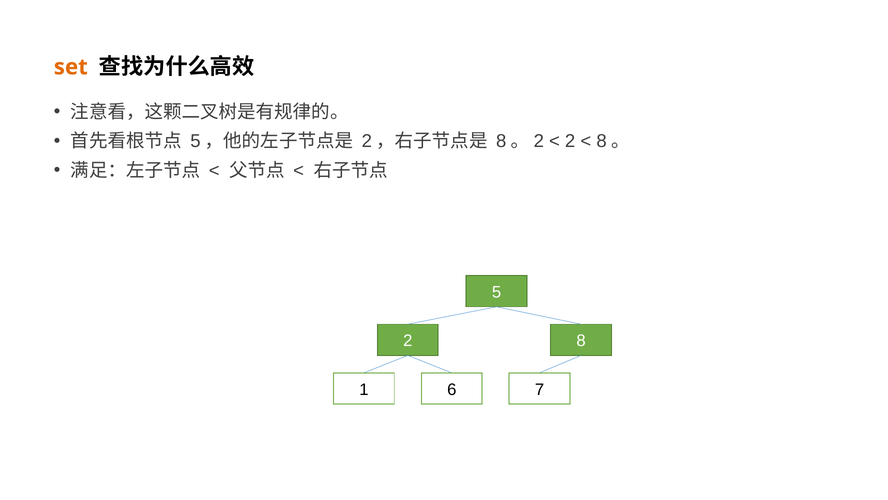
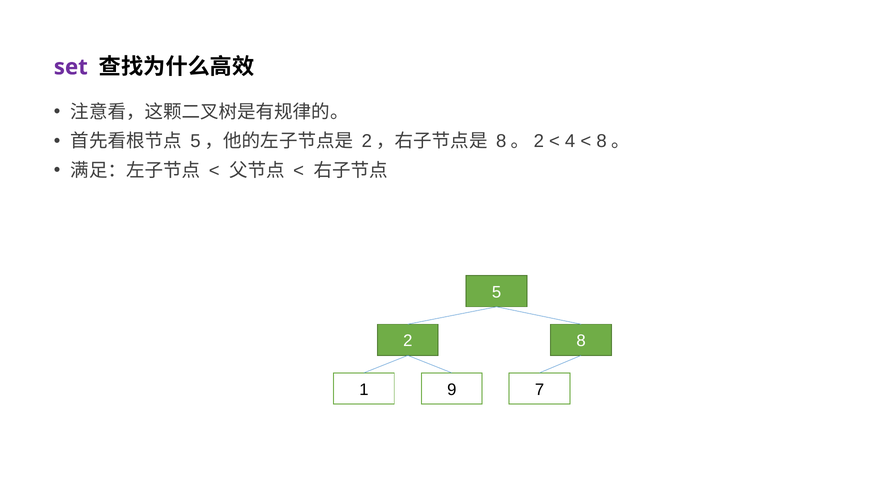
set colour: orange -> purple (71, 67)
2: 2 -> 4 (570, 141)
6: 6 -> 9 (452, 389)
